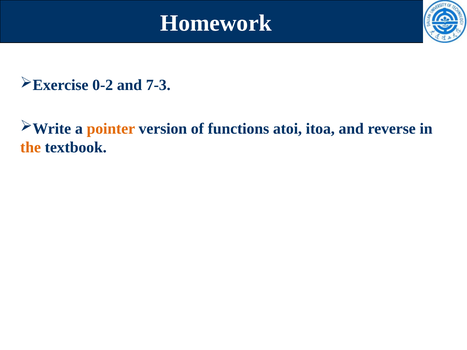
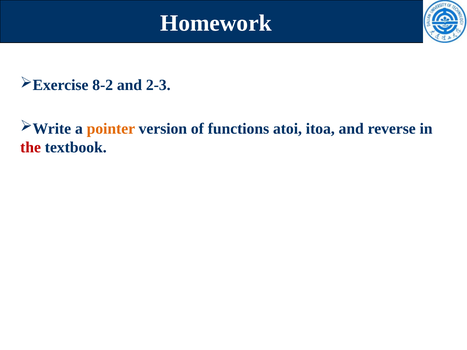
0-2: 0-2 -> 8-2 (103, 85)
7-3: 7-3 -> 2-3 (158, 85)
the colour: orange -> red (31, 147)
